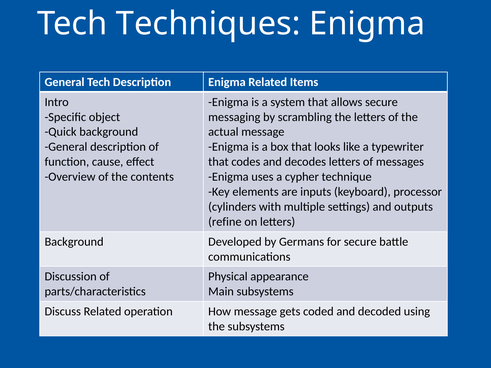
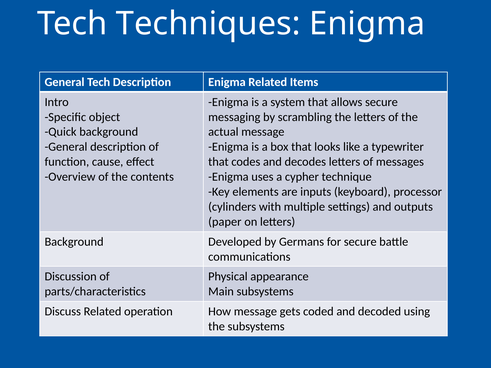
refine: refine -> paper (225, 222)
